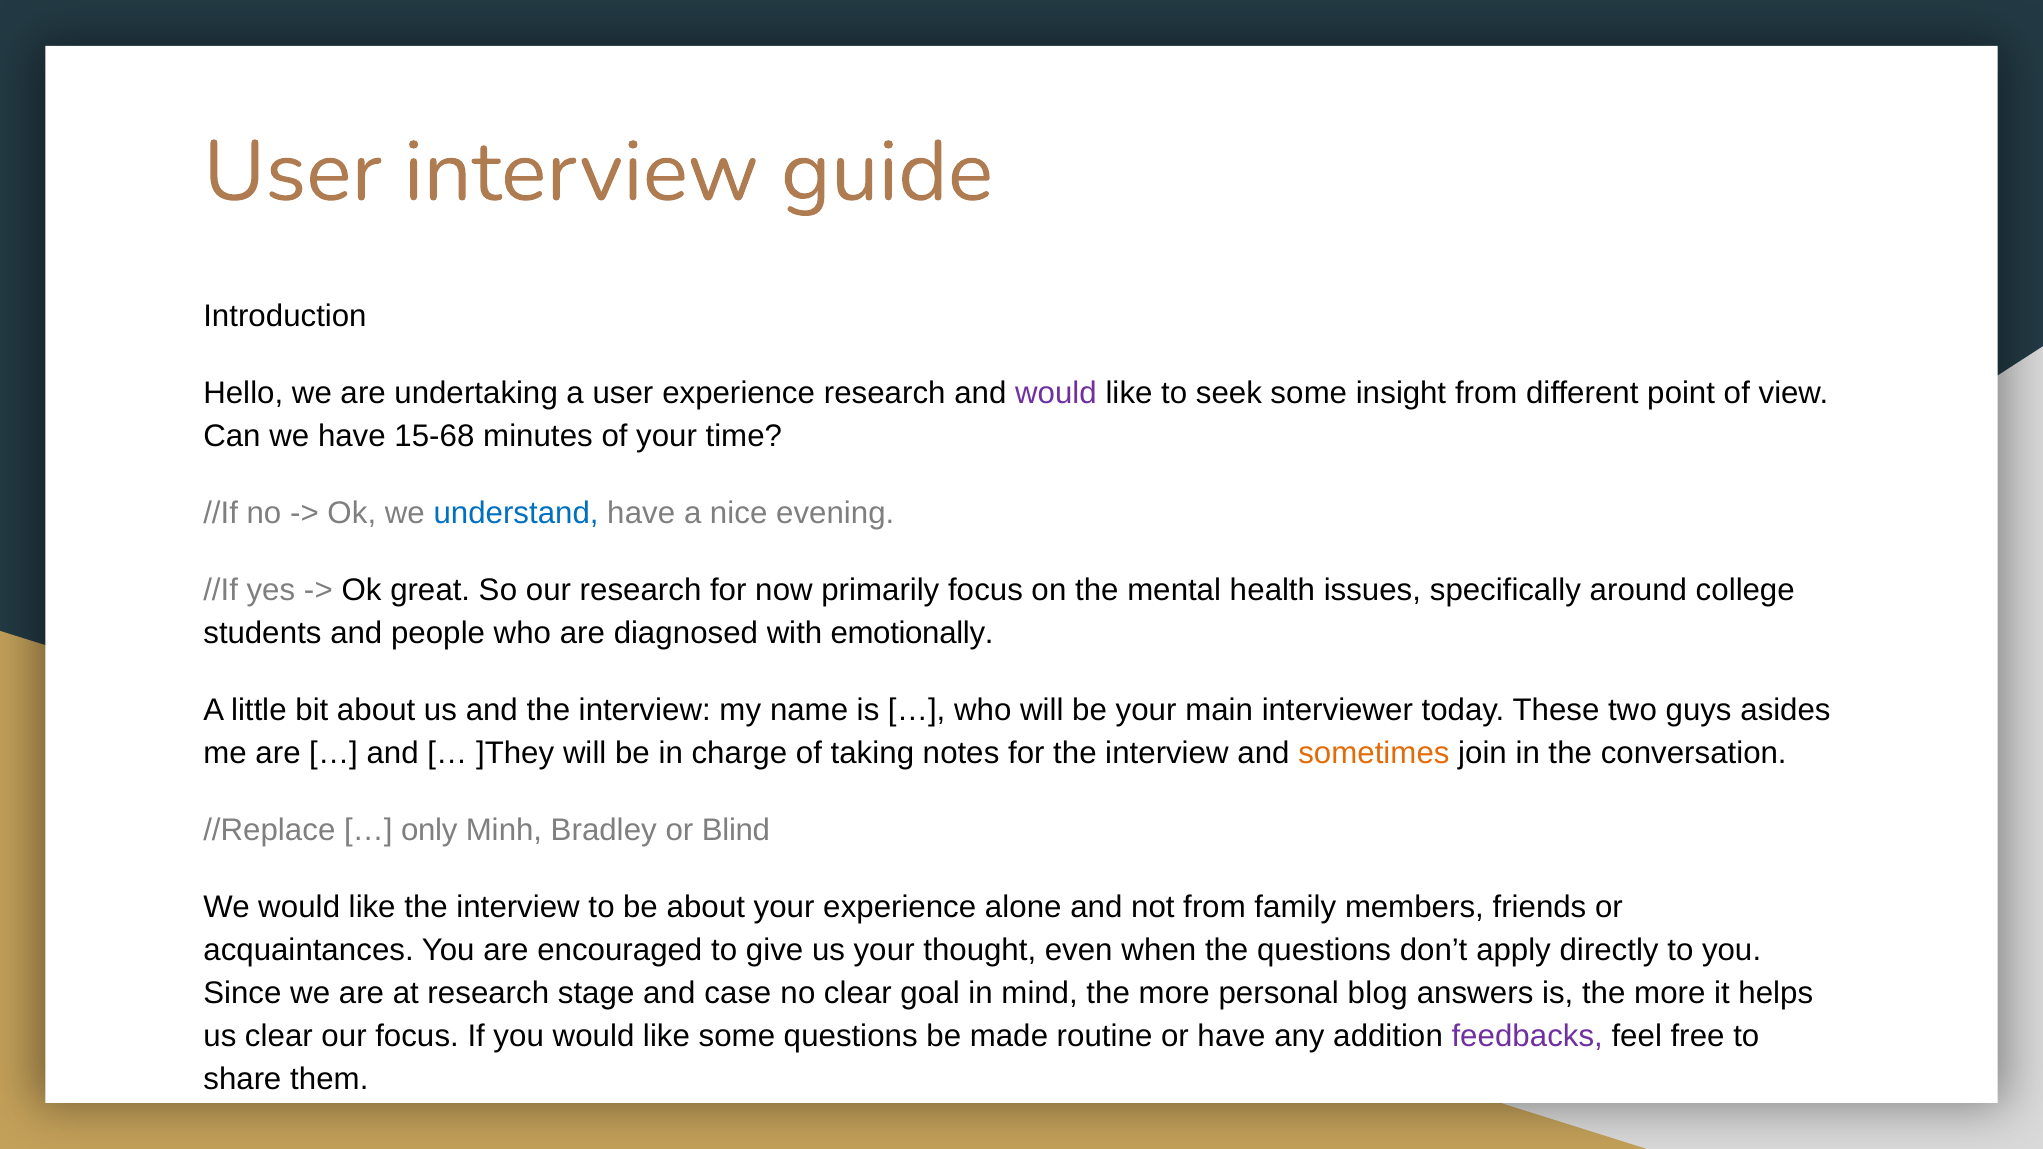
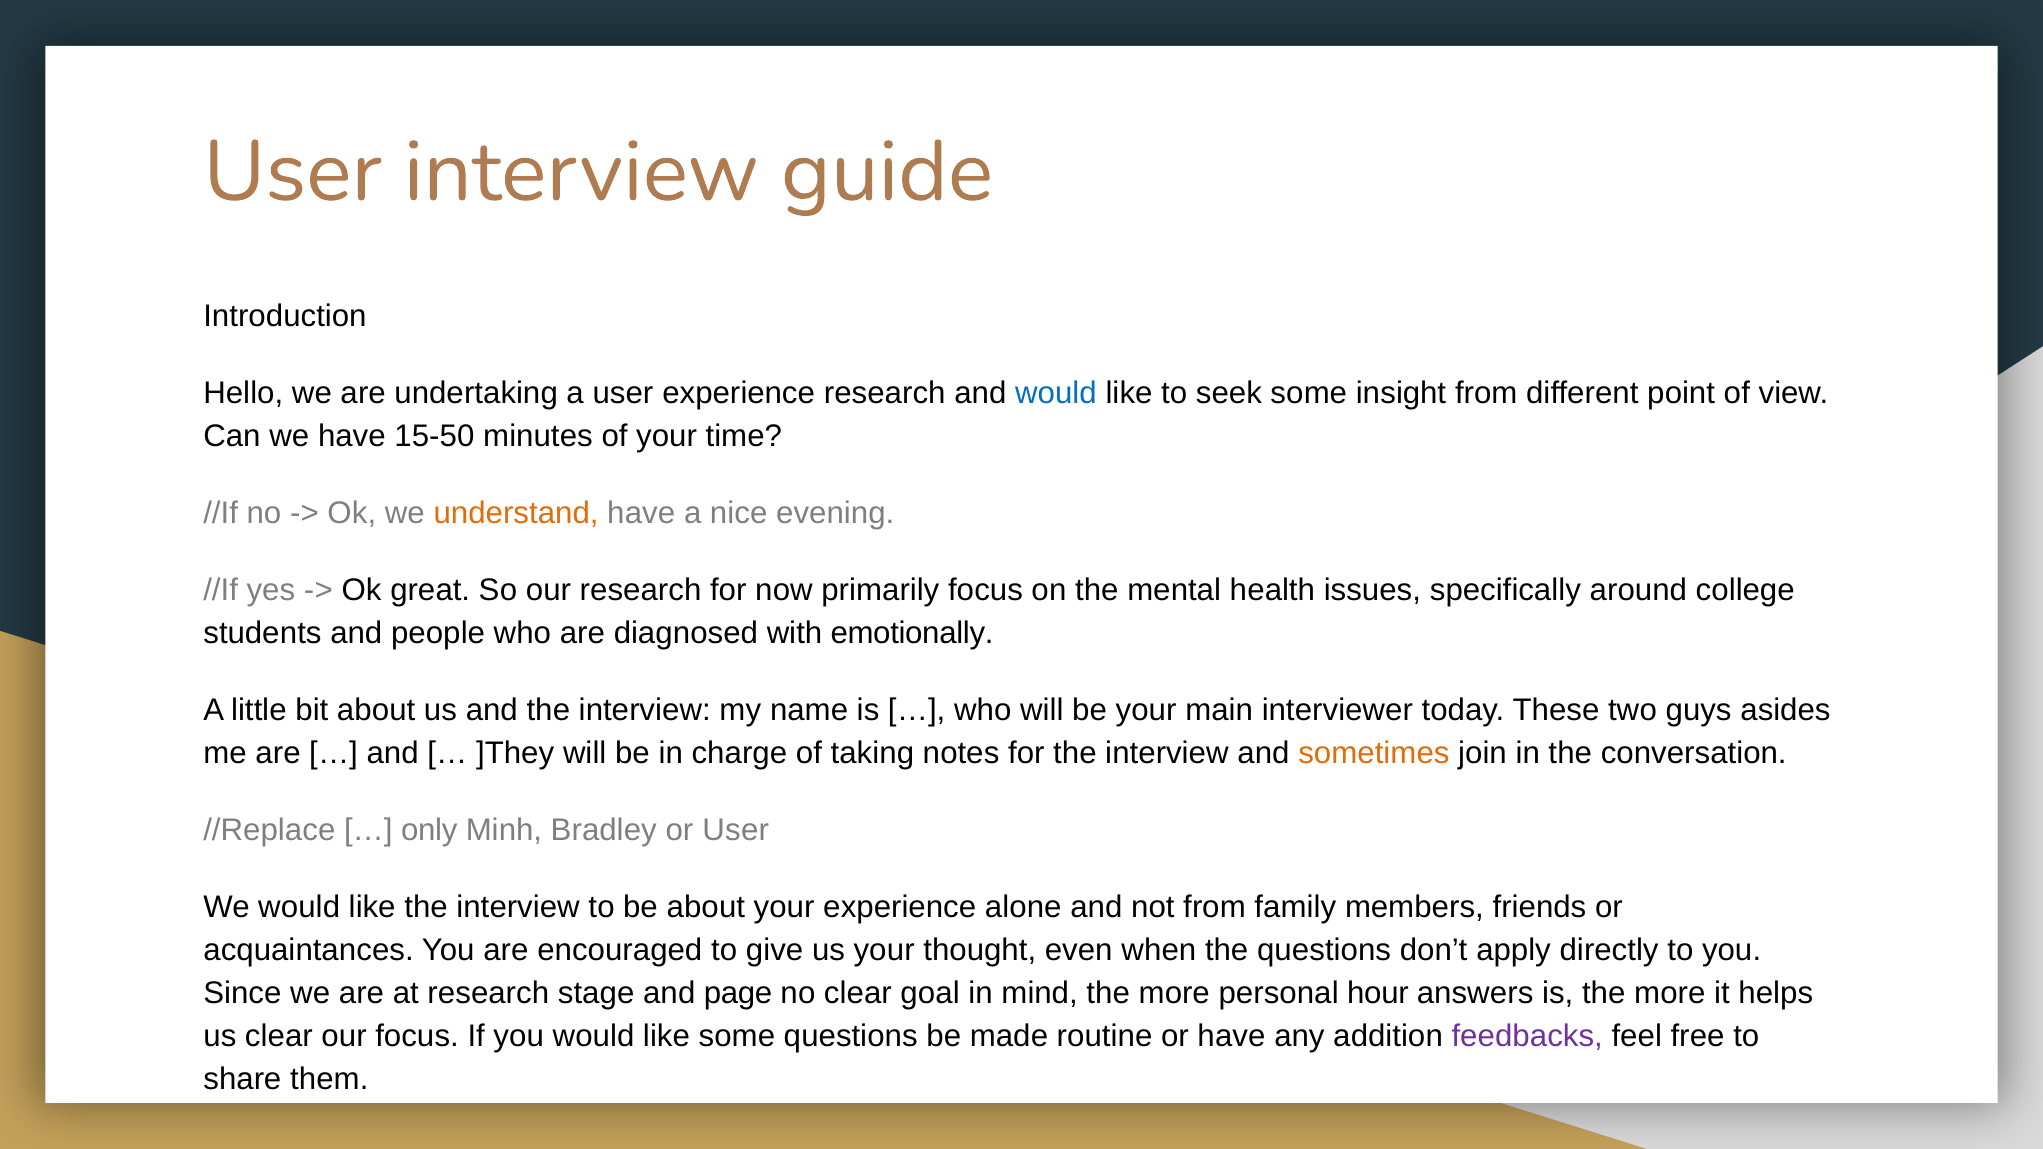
would colour: purple -> blue (1056, 393)
15-68: 15-68 -> 15-50 (434, 436)
understand colour: blue -> orange (516, 513)
or Blind: Blind -> User (736, 830)
case: case -> page (738, 993)
blog: blog -> hour (1378, 993)
